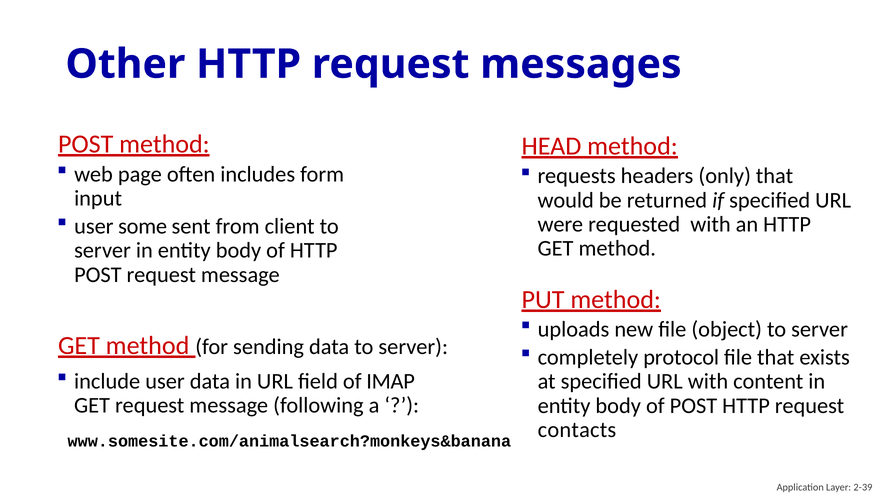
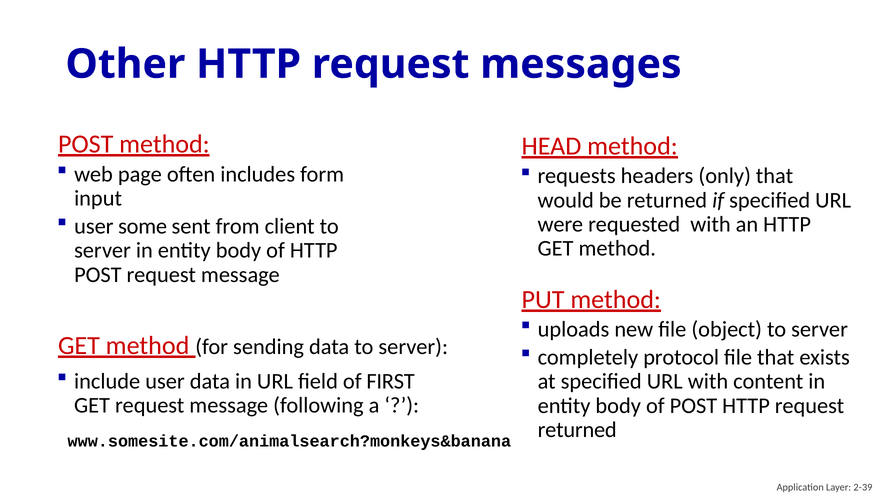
IMAP: IMAP -> FIRST (391, 381)
contacts: contacts -> returned (577, 430)
